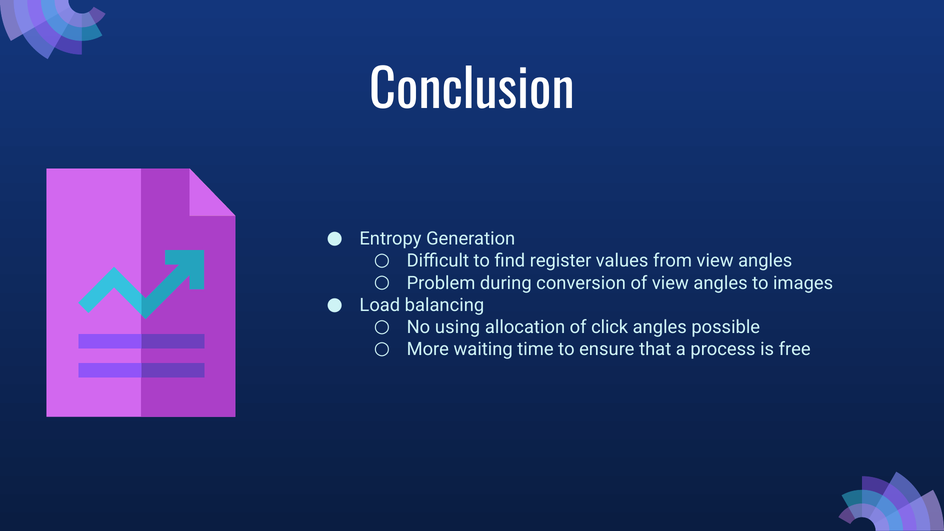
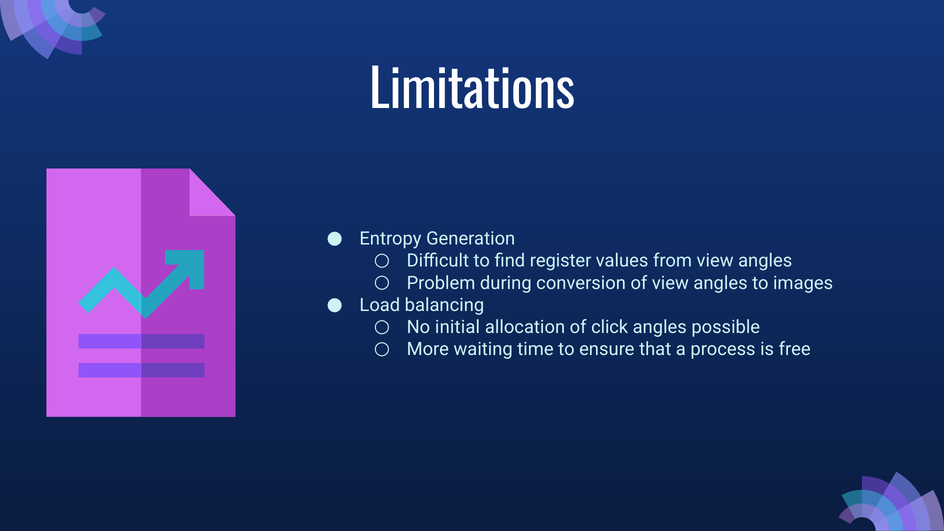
Conclusion: Conclusion -> Limitations (472, 91)
using: using -> initial (458, 327)
